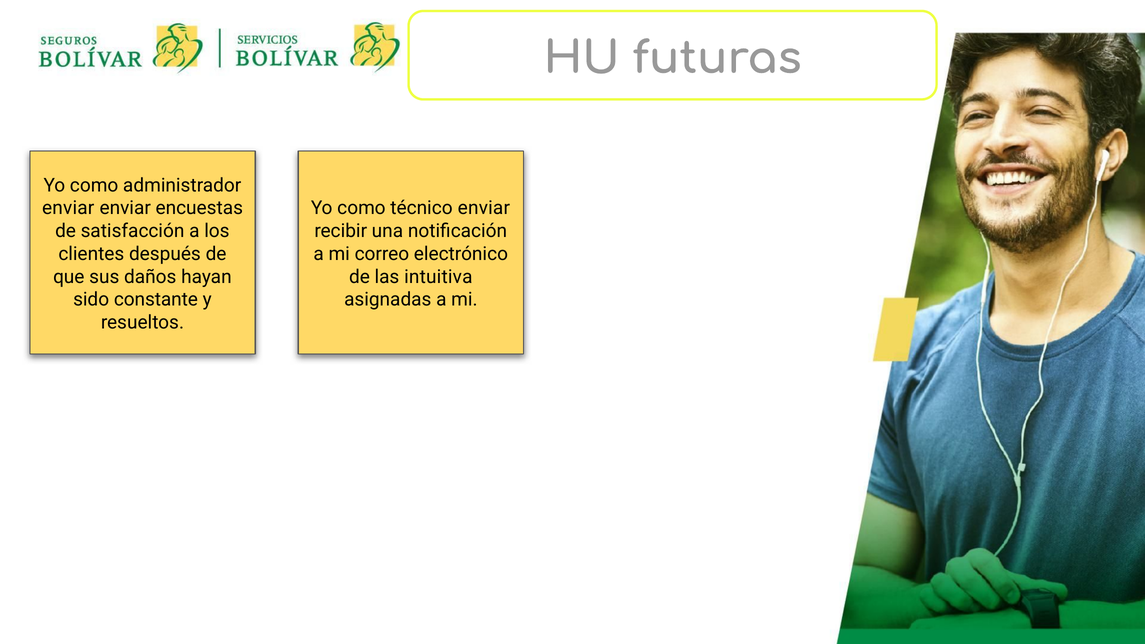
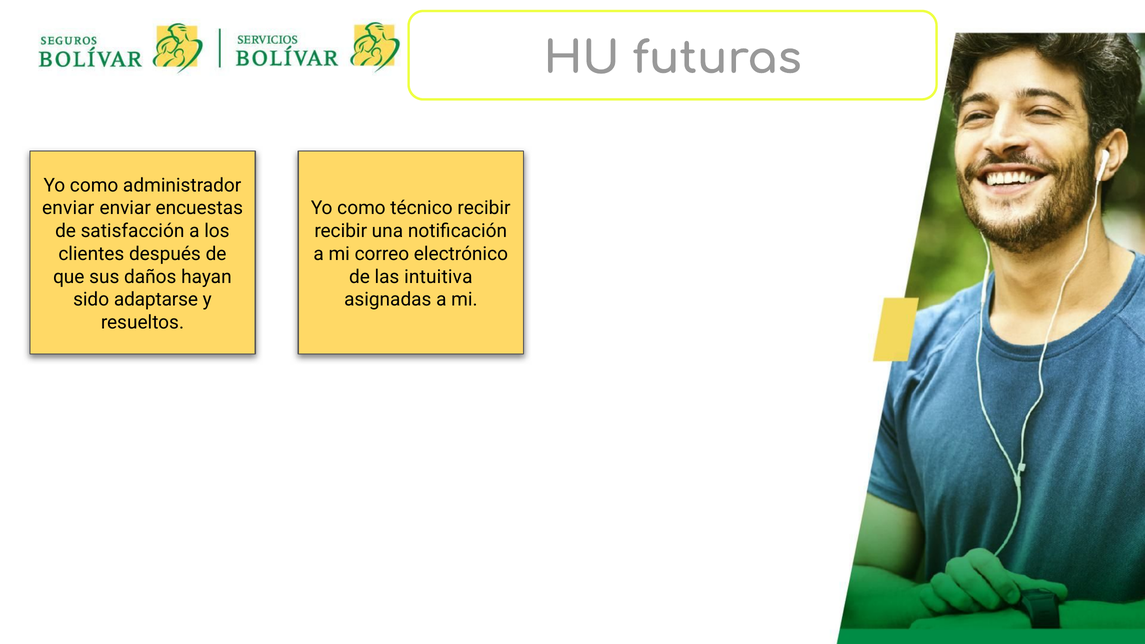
técnico enviar: enviar -> recibir (484, 208)
constante: constante -> adaptarse (156, 300)
